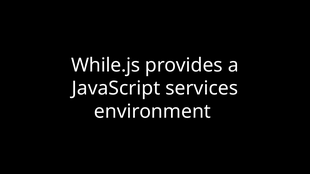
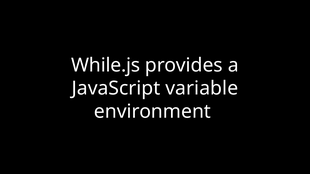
services: services -> variable (202, 89)
